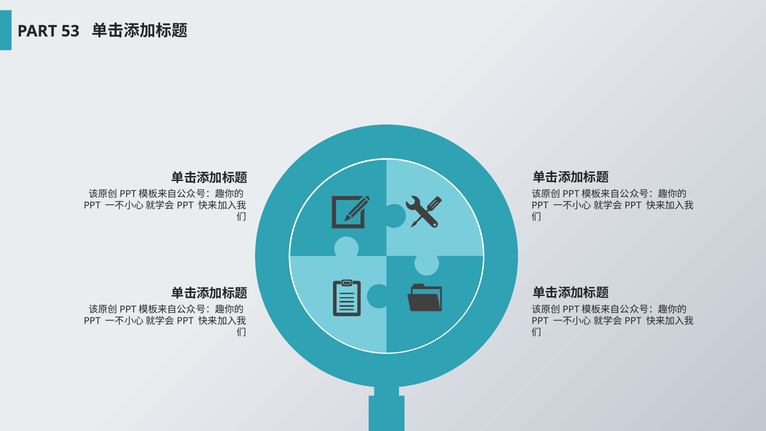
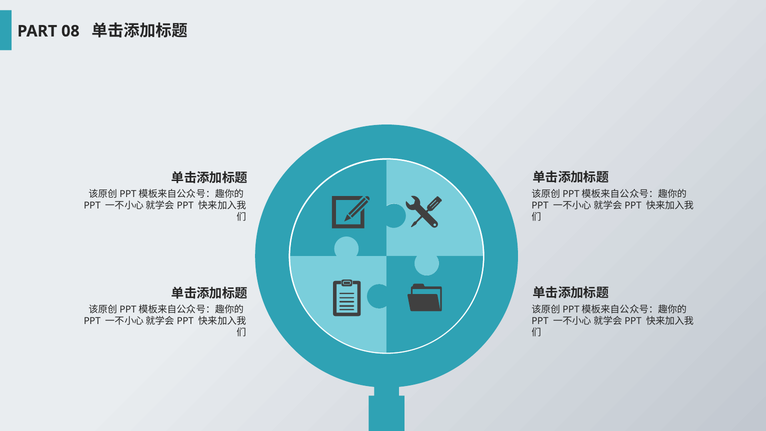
53: 53 -> 08 (70, 31)
